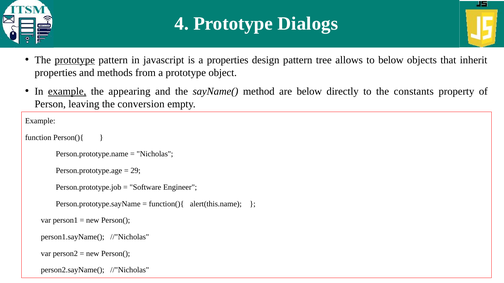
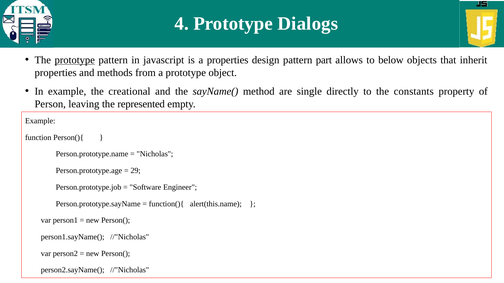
tree: tree -> part (324, 60)
example underline: present -> none (67, 92)
appearing: appearing -> creational (129, 92)
are below: below -> single (309, 92)
conversion: conversion -> represented (141, 104)
